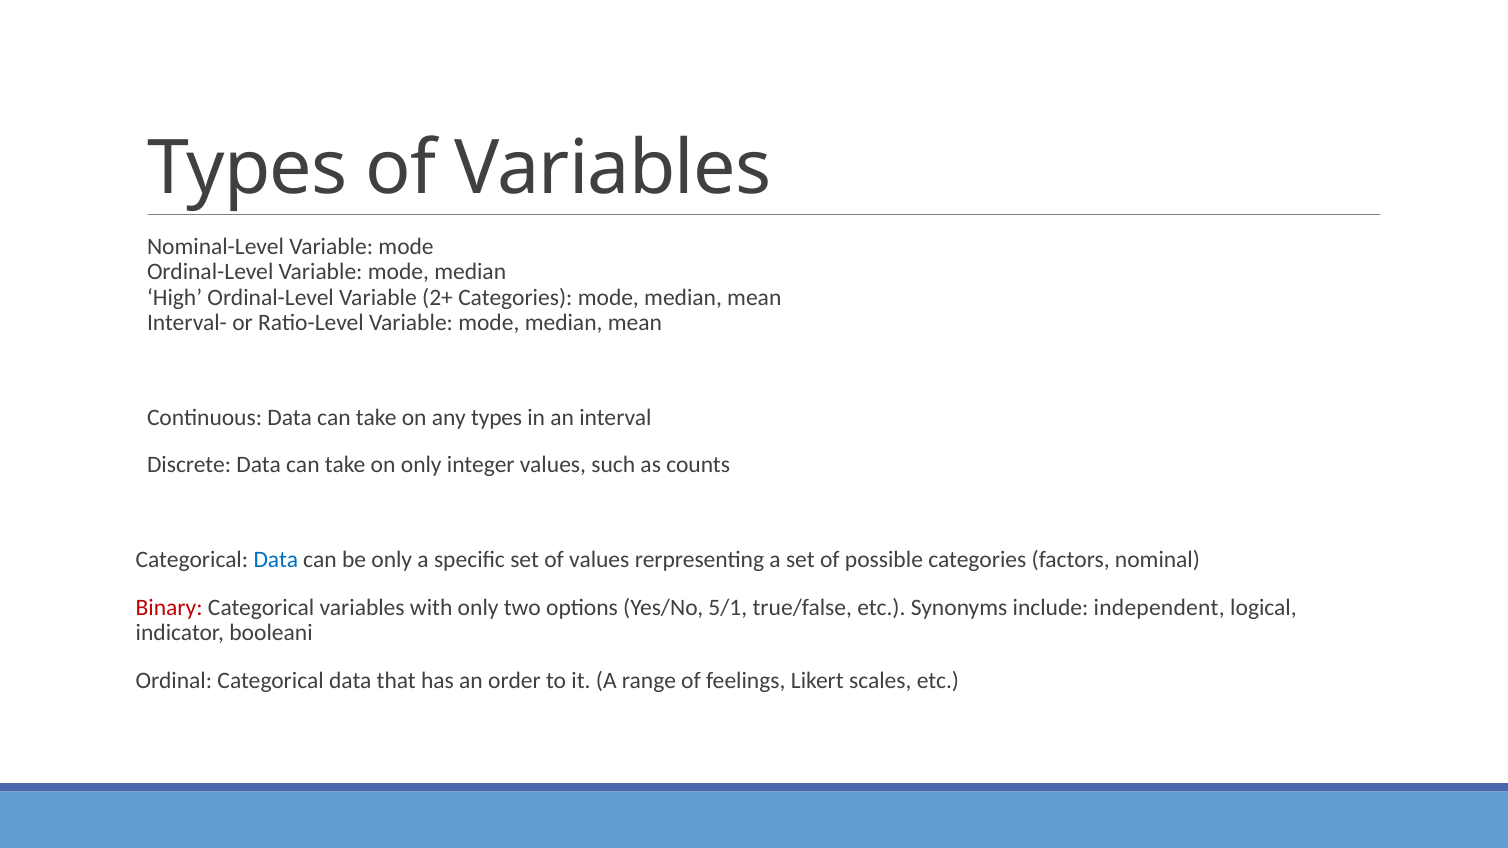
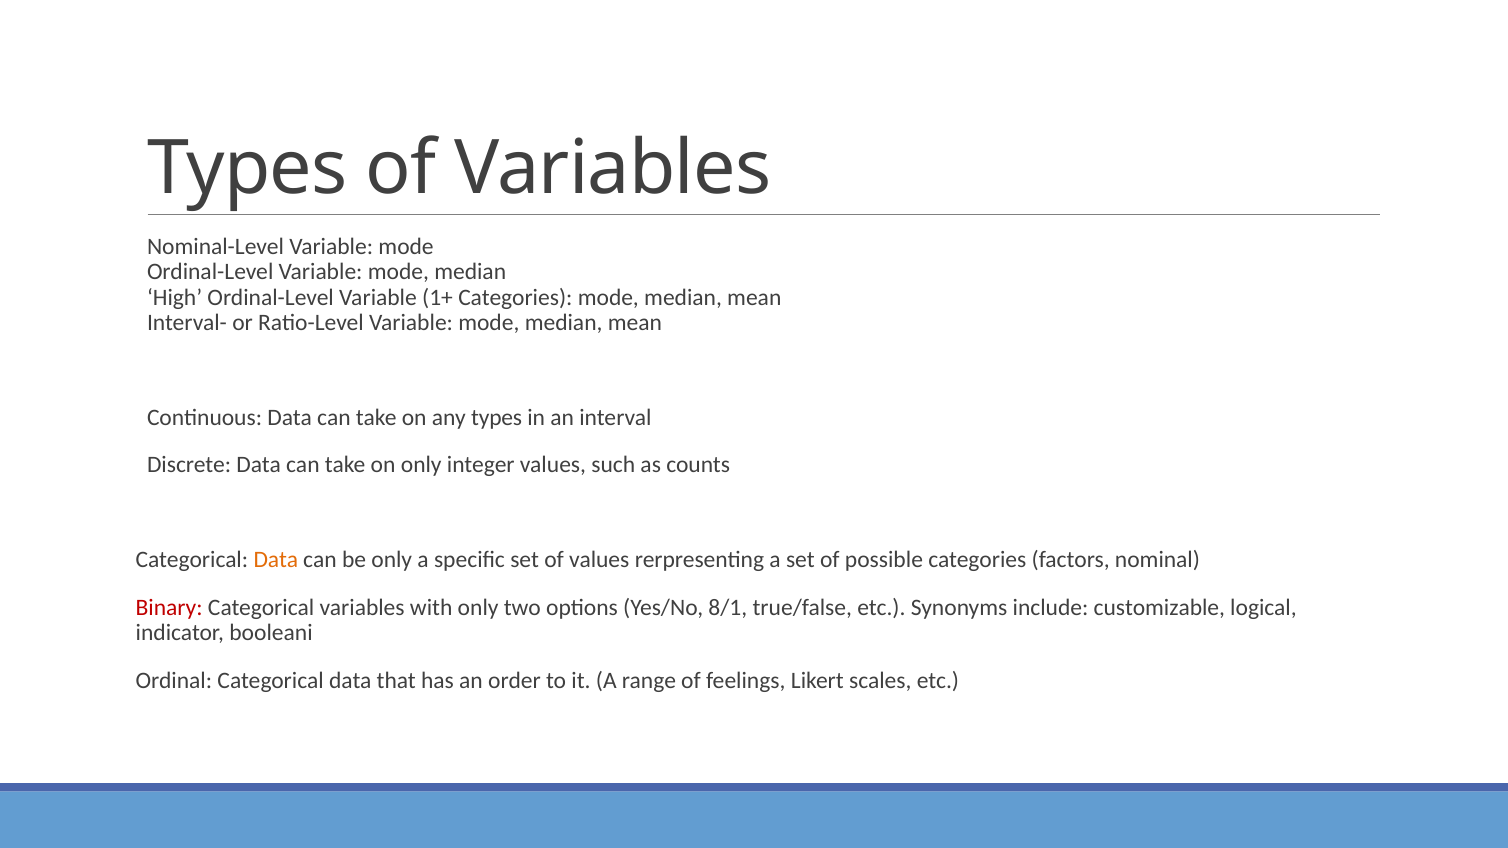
2+: 2+ -> 1+ (438, 297)
Data colour: blue -> orange (276, 560)
5/1: 5/1 -> 8/1 (728, 608)
independent: independent -> customizable (1159, 608)
